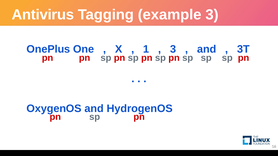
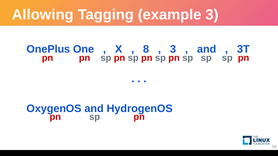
Antivirus: Antivirus -> Allowing (43, 15)
1: 1 -> 8 (146, 49)
